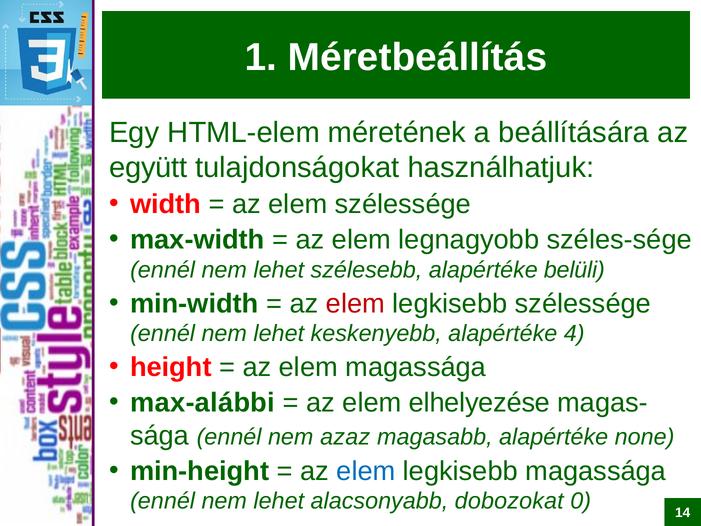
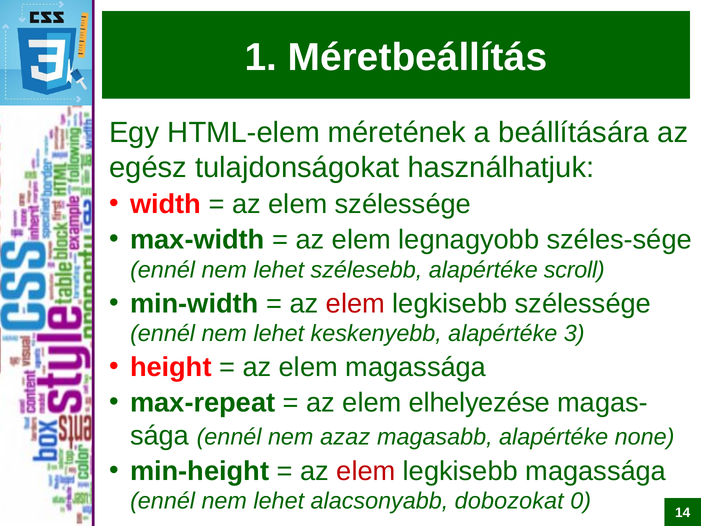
együtt: együtt -> egész (148, 168)
belüli: belüli -> scroll (574, 270)
4: 4 -> 3 (574, 334)
max-alábbi: max-alábbi -> max-repeat (203, 403)
elem colour: blue -> red (366, 471)
